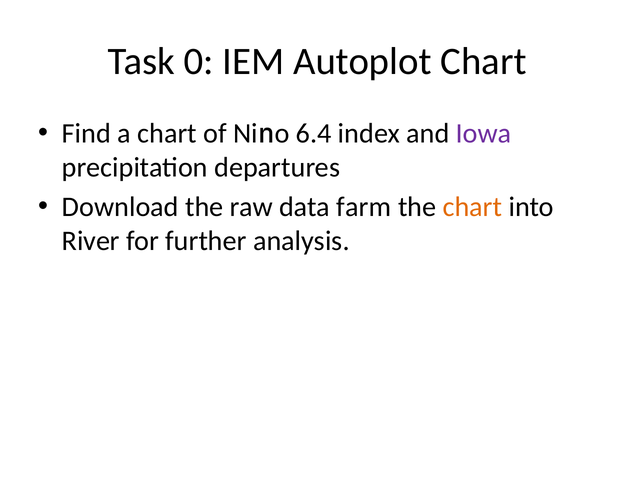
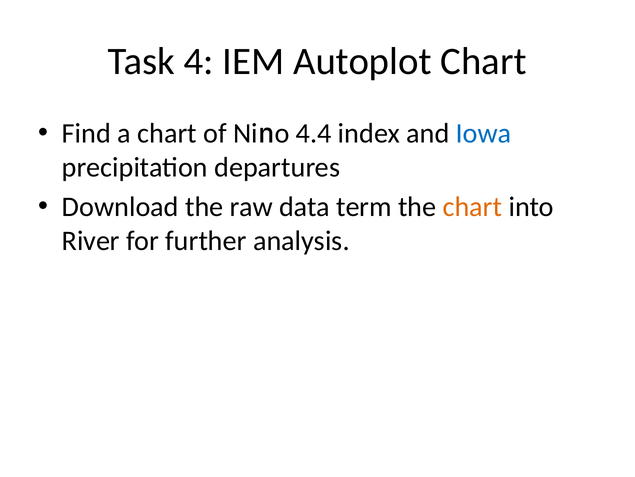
0: 0 -> 4 (199, 61)
6.4: 6.4 -> 4.4 (314, 133)
Iowa colour: purple -> blue (484, 133)
farm: farm -> term (364, 207)
